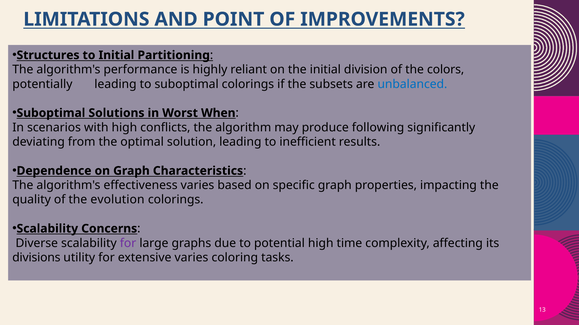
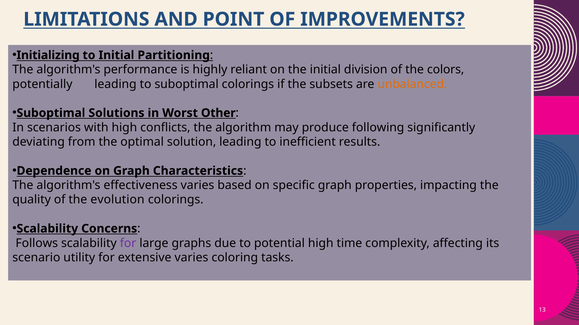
Structures: Structures -> Initializing (48, 55)
unbalanced colour: blue -> orange (412, 84)
When: When -> Other (218, 113)
Diverse: Diverse -> Follows (37, 244)
divisions: divisions -> scenario (36, 258)
